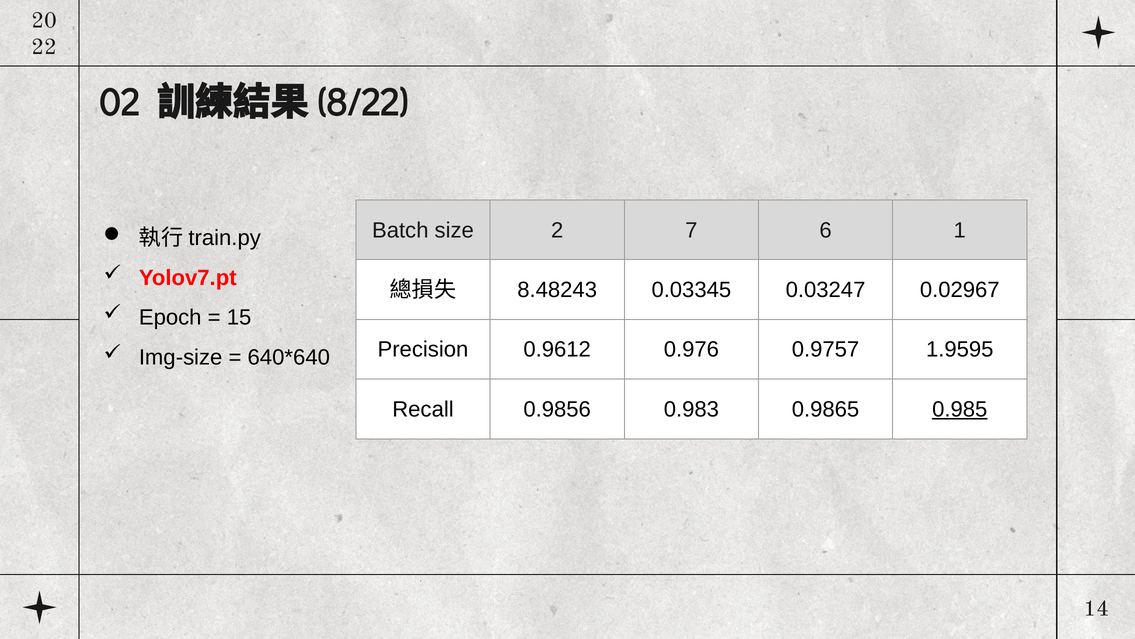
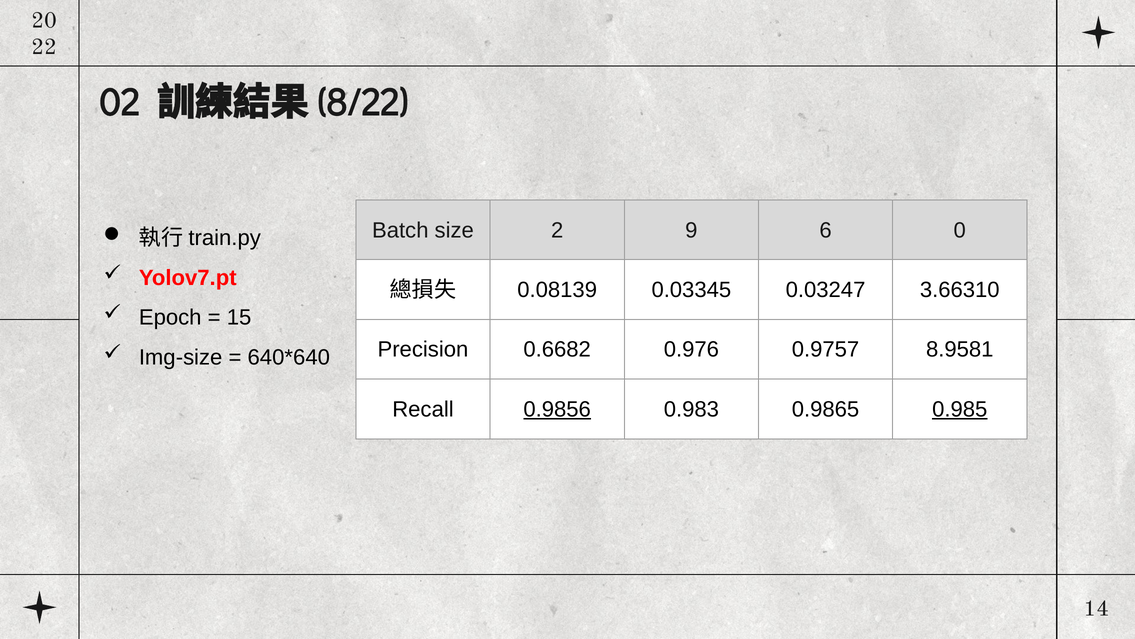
7: 7 -> 9 (691, 230)
1: 1 -> 0 (960, 230)
8.48243: 8.48243 -> 0.08139 (557, 290)
0.02967: 0.02967 -> 3.66310 (960, 290)
0.9612: 0.9612 -> 0.6682 (557, 349)
1.9595: 1.9595 -> 8.9581 (960, 349)
0.9856 underline: none -> present (557, 409)
